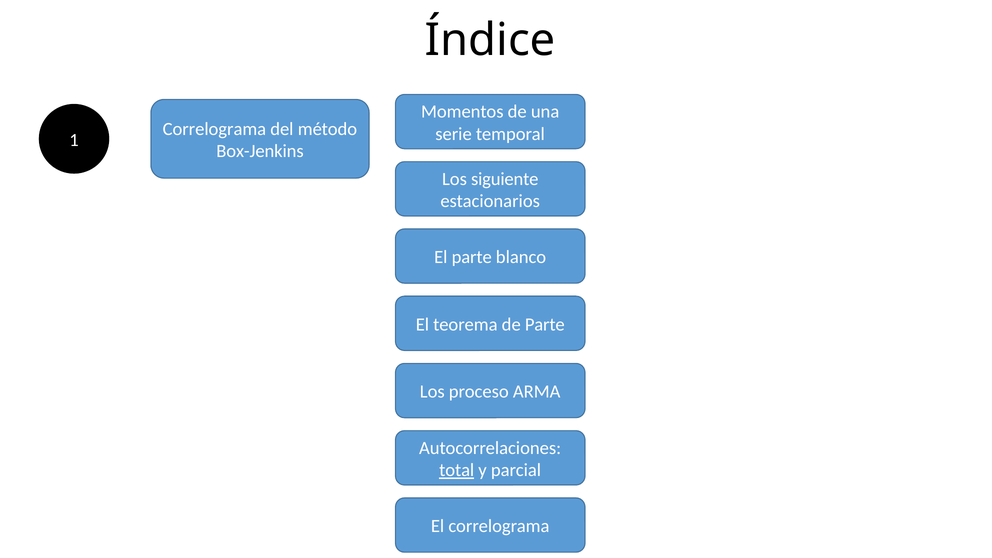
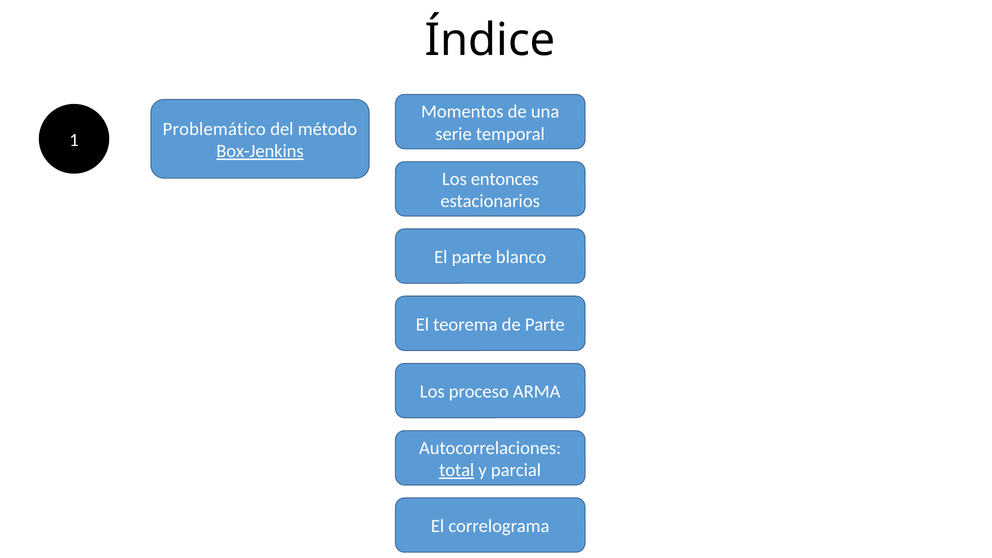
Correlograma: Correlograma -> Problemático (214, 129)
Box-Jenkins underline: none -> present (260, 151)
siguiente: siguiente -> entonces (505, 179)
